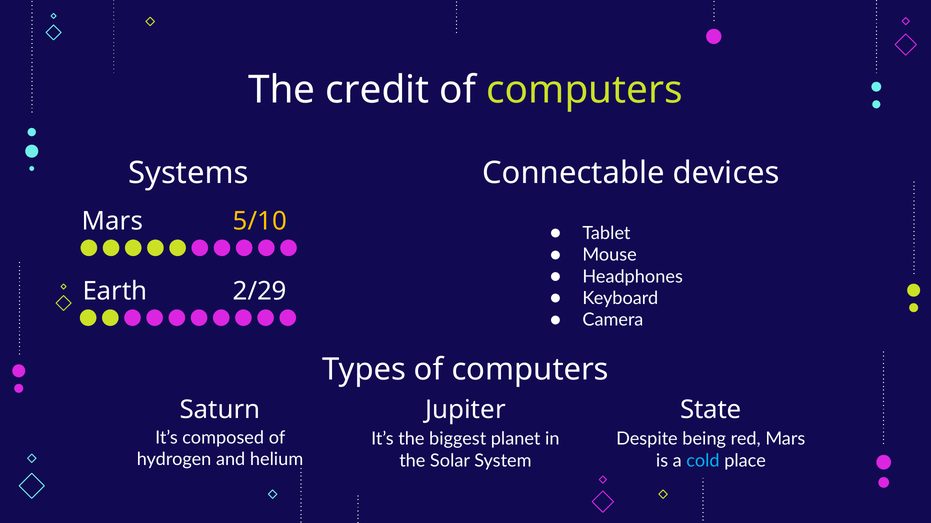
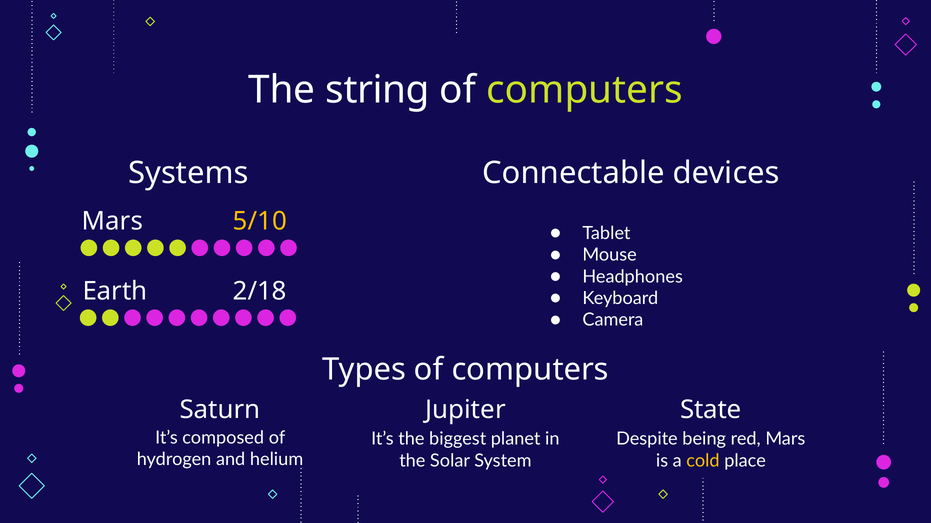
credit: credit -> string (378, 90)
2/29: 2/29 -> 2/18 (260, 292)
cold colour: light blue -> yellow (703, 461)
